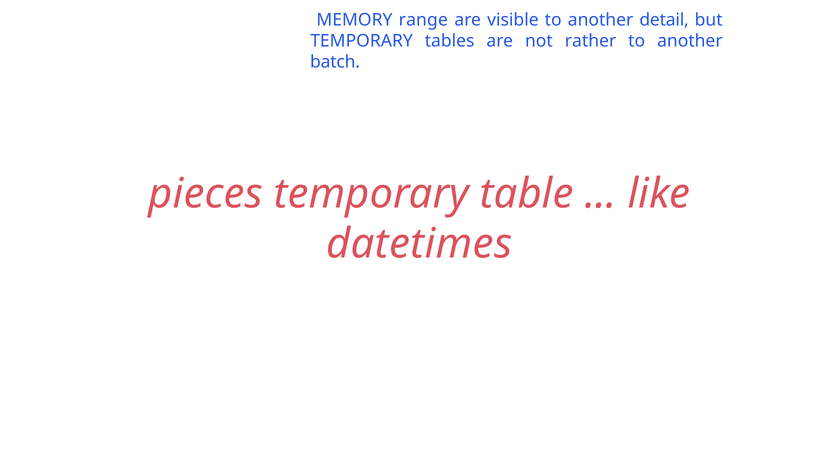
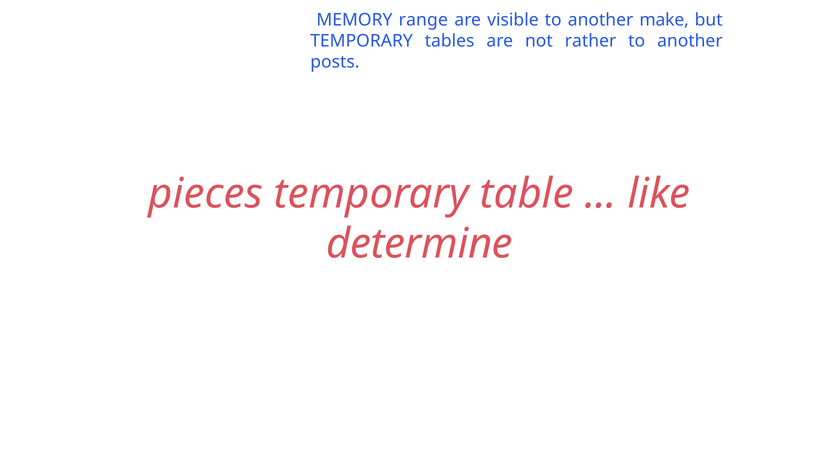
detail: detail -> make (664, 20)
batch: batch -> posts (335, 62)
datetimes: datetimes -> determine (420, 244)
